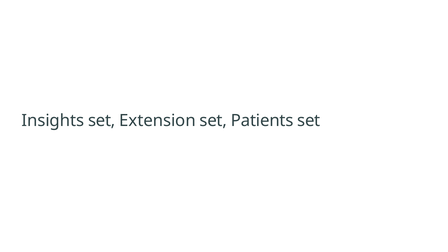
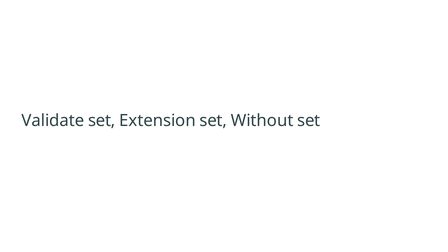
Insights: Insights -> Validate (53, 121)
Patients: Patients -> Without (262, 121)
